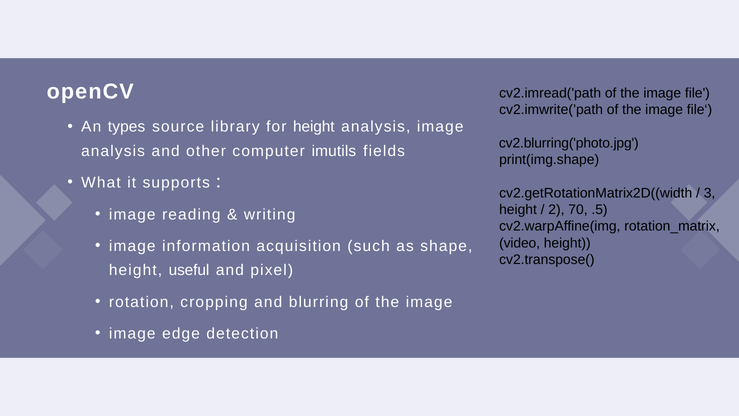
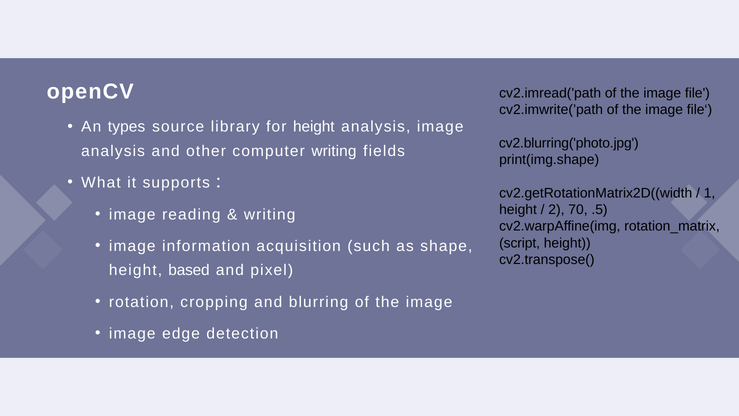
computer imutils: imutils -> writing (334, 151)
3: 3 -> 1 (710, 193)
video: video -> script (520, 243)
useful: useful -> based (189, 270)
